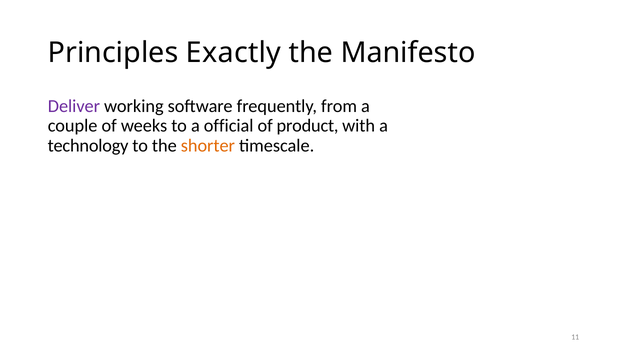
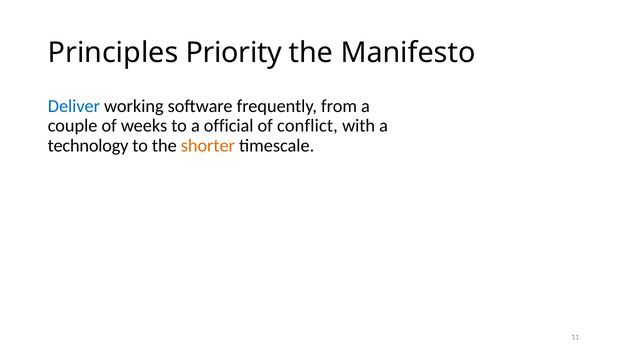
Exactly: Exactly -> Priority (234, 53)
Deliver colour: purple -> blue (74, 106)
product: product -> conflict (307, 126)
